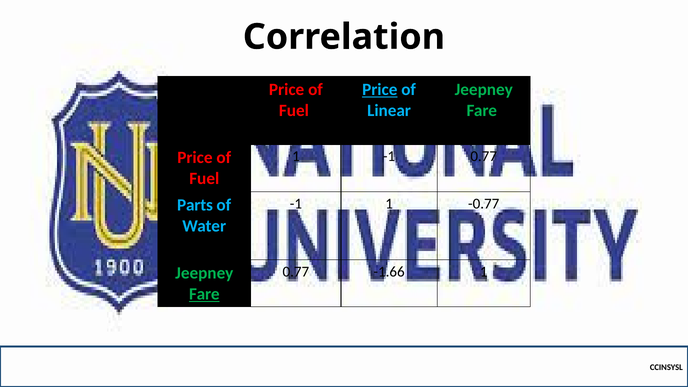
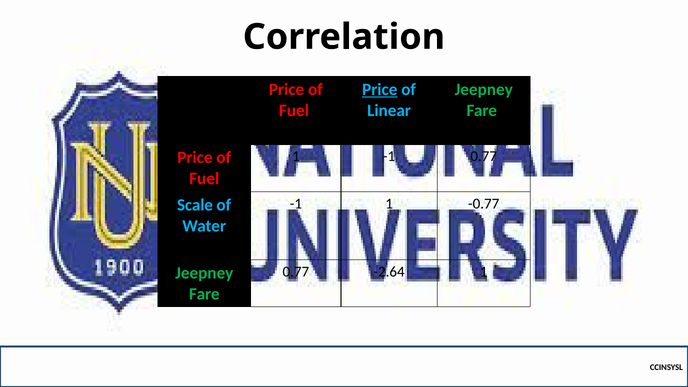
Parts: Parts -> Scale (195, 205)
-1.66: -1.66 -> -2.64 (389, 272)
Fare underline: present -> none (204, 294)
